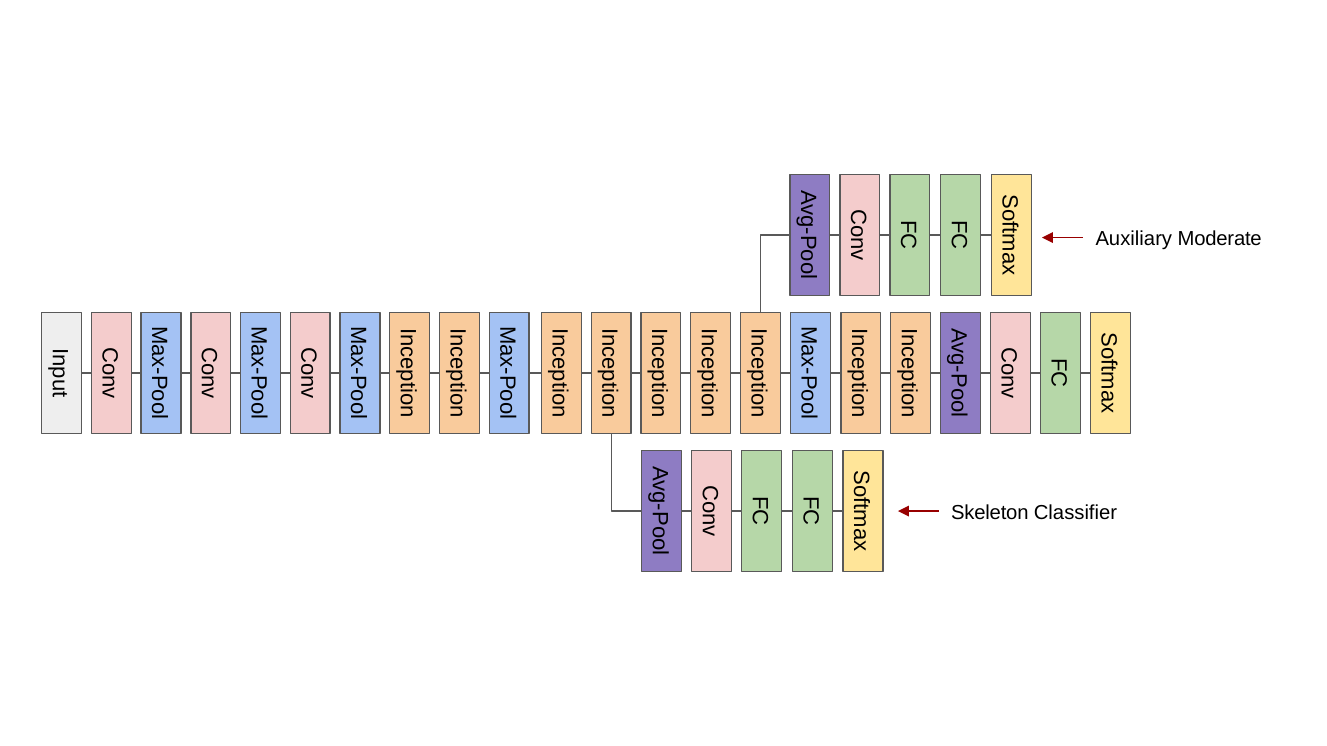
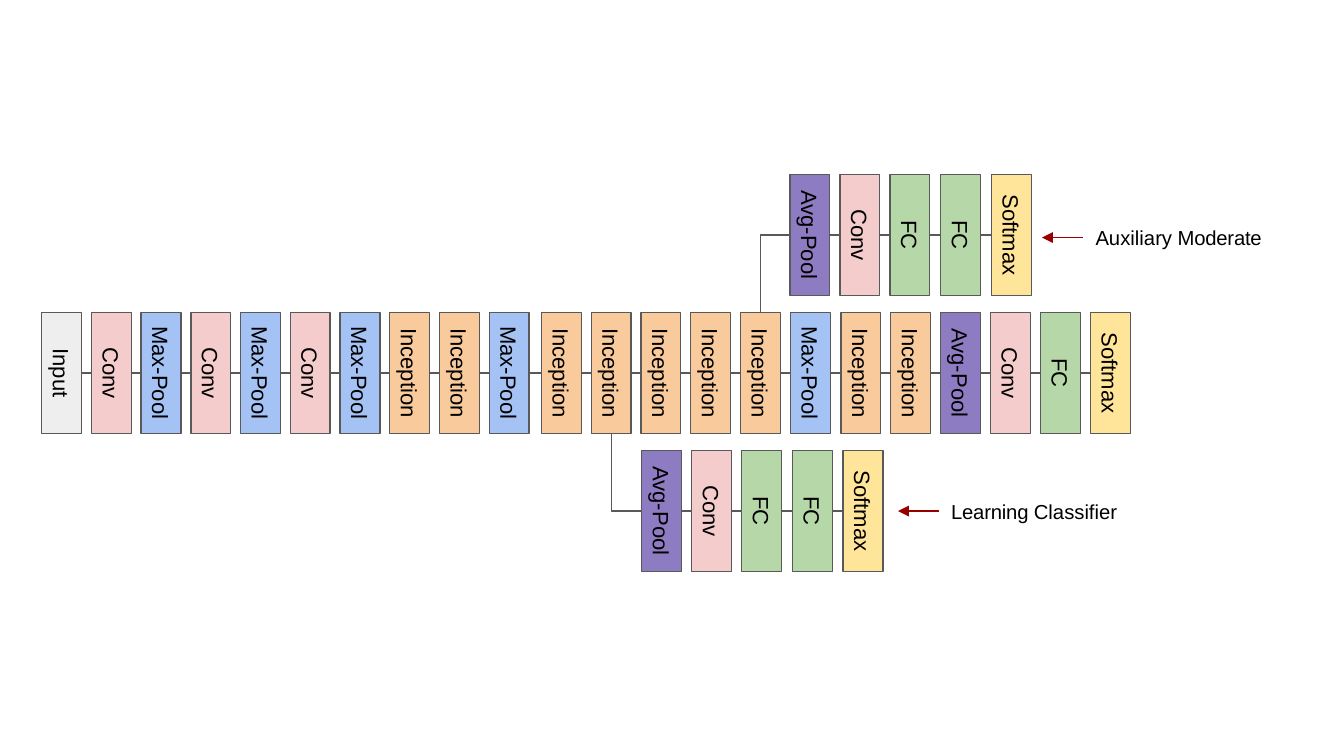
Skeleton: Skeleton -> Learning (990, 513)
